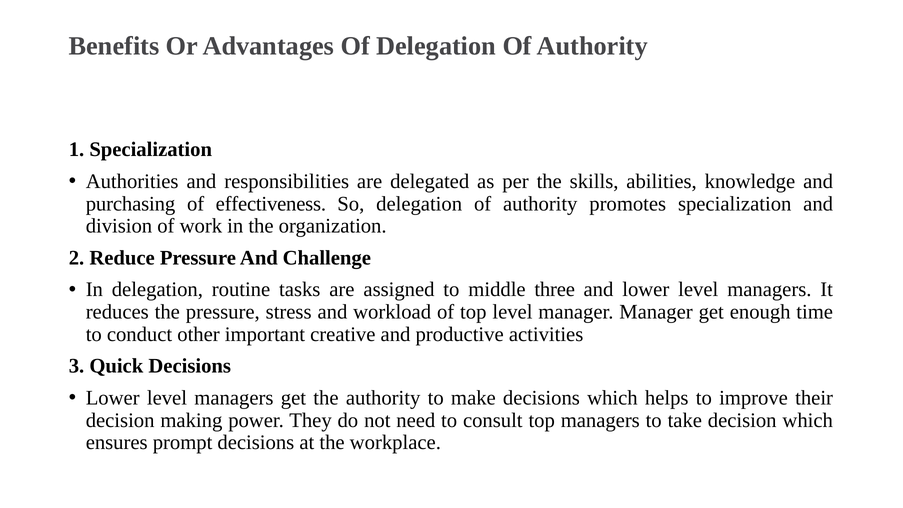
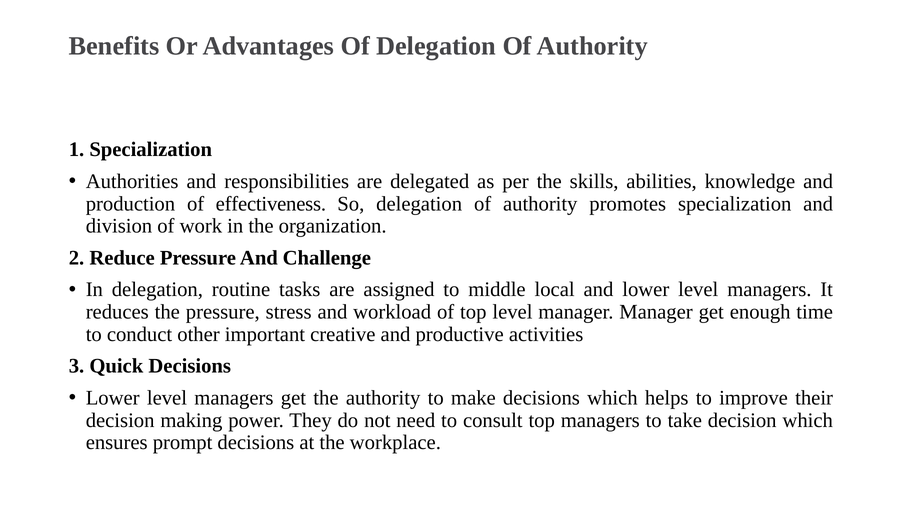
purchasing: purchasing -> production (130, 204)
three: three -> local (555, 290)
